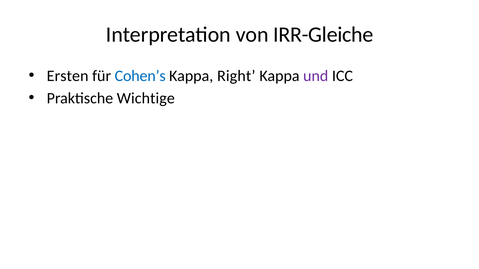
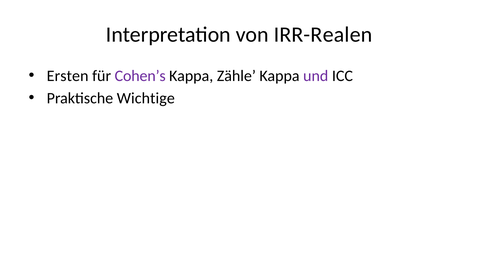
IRR-Gleiche: IRR-Gleiche -> IRR-Realen (323, 35)
Cohen’s colour: blue -> purple (140, 76)
Right: Right -> Zähle (236, 76)
